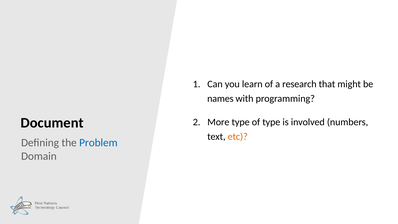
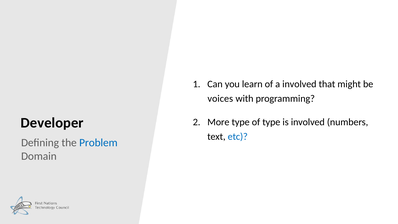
a research: research -> involved (299, 84)
names: names -> voices (220, 98)
Document: Document -> Developer (52, 123)
etc colour: orange -> blue (238, 136)
